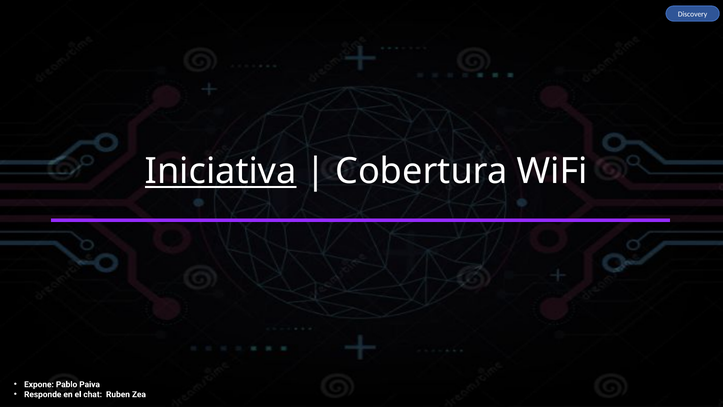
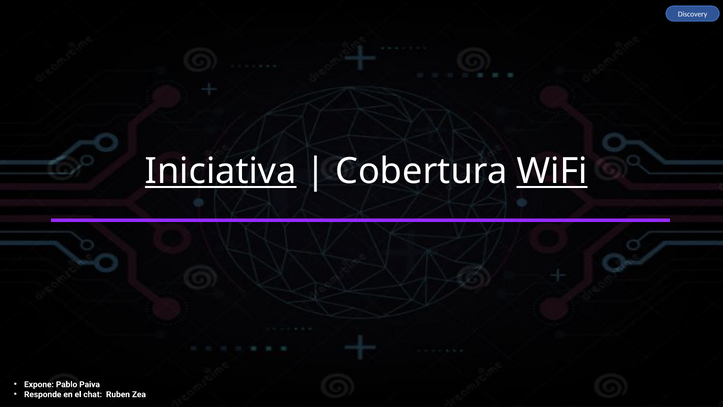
WiFi underline: none -> present (552, 171)
